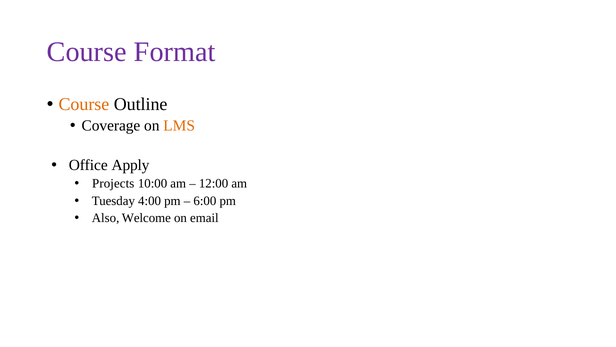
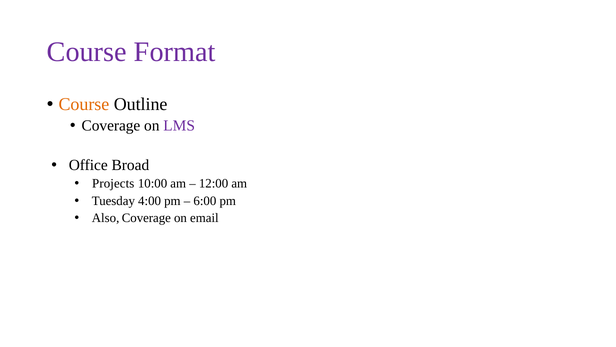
LMS colour: orange -> purple (179, 125)
Apply: Apply -> Broad (130, 165)
Also Welcome: Welcome -> Coverage (146, 218)
